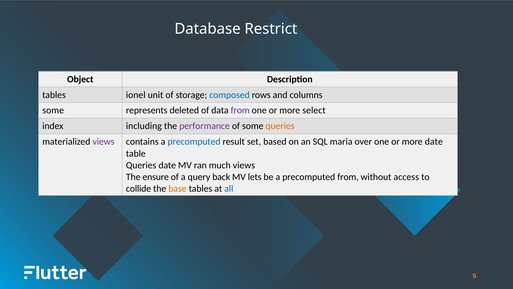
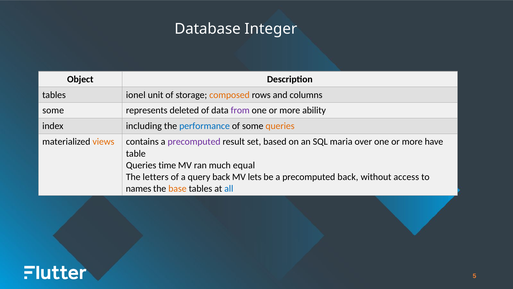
Restrict: Restrict -> Integer (271, 29)
composed colour: blue -> orange (229, 95)
select: select -> ability (314, 110)
performance colour: purple -> blue (205, 126)
views colour: purple -> orange (103, 142)
precomputed colour: blue -> purple (194, 142)
more date: date -> have (434, 142)
Queries date: date -> time (167, 165)
much views: views -> equal (244, 165)
ensure: ensure -> letters (156, 177)
precomputed from: from -> back (348, 177)
collide: collide -> names (139, 188)
